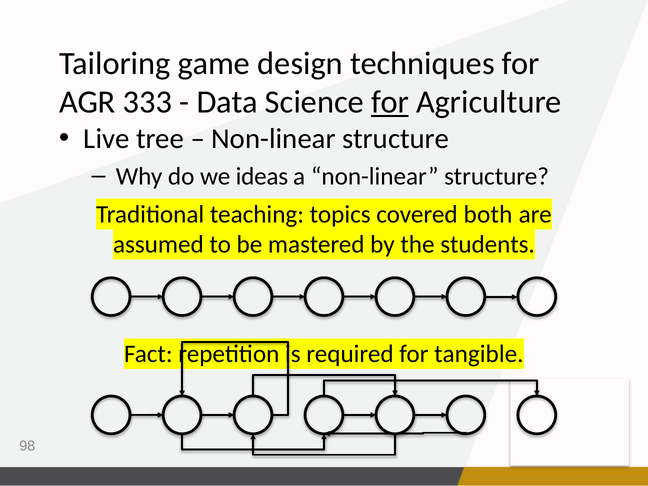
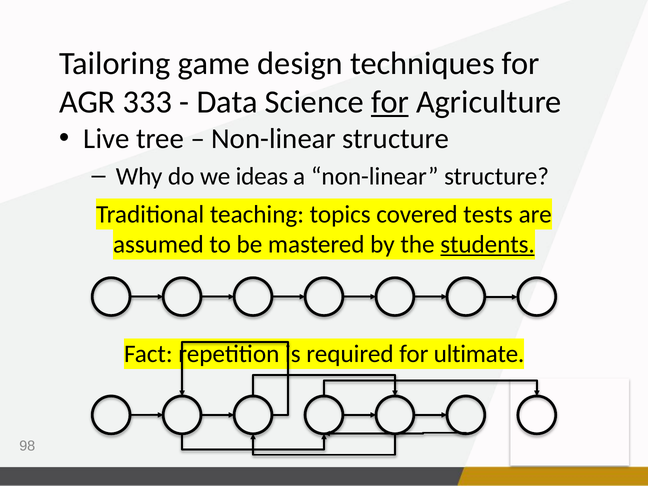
both: both -> tests (488, 214)
students underline: none -> present (488, 244)
tangible: tangible -> ultimate (479, 354)
